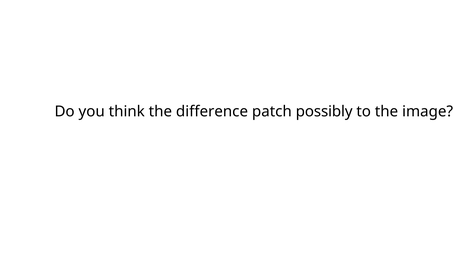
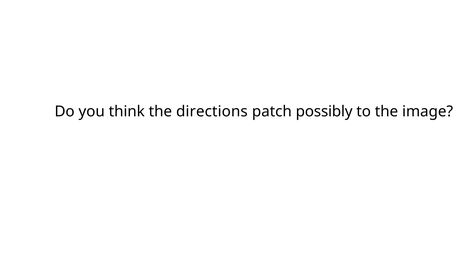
difference: difference -> directions (212, 112)
